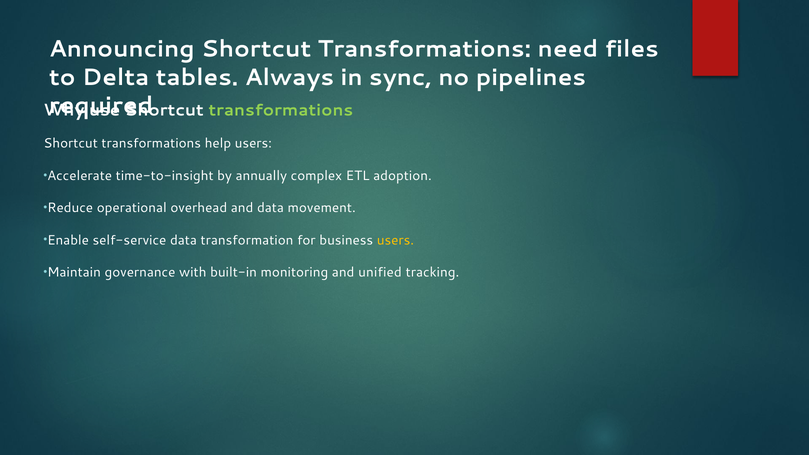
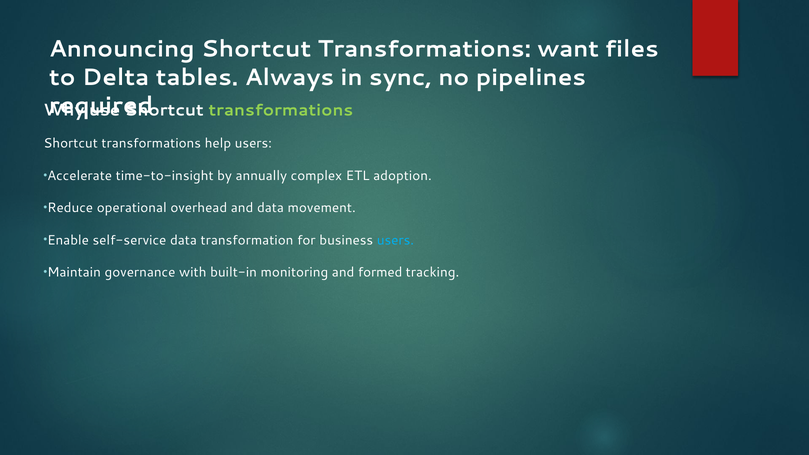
need: need -> want (568, 49)
users colour: yellow -> light blue (395, 240)
unified: unified -> formed (380, 272)
